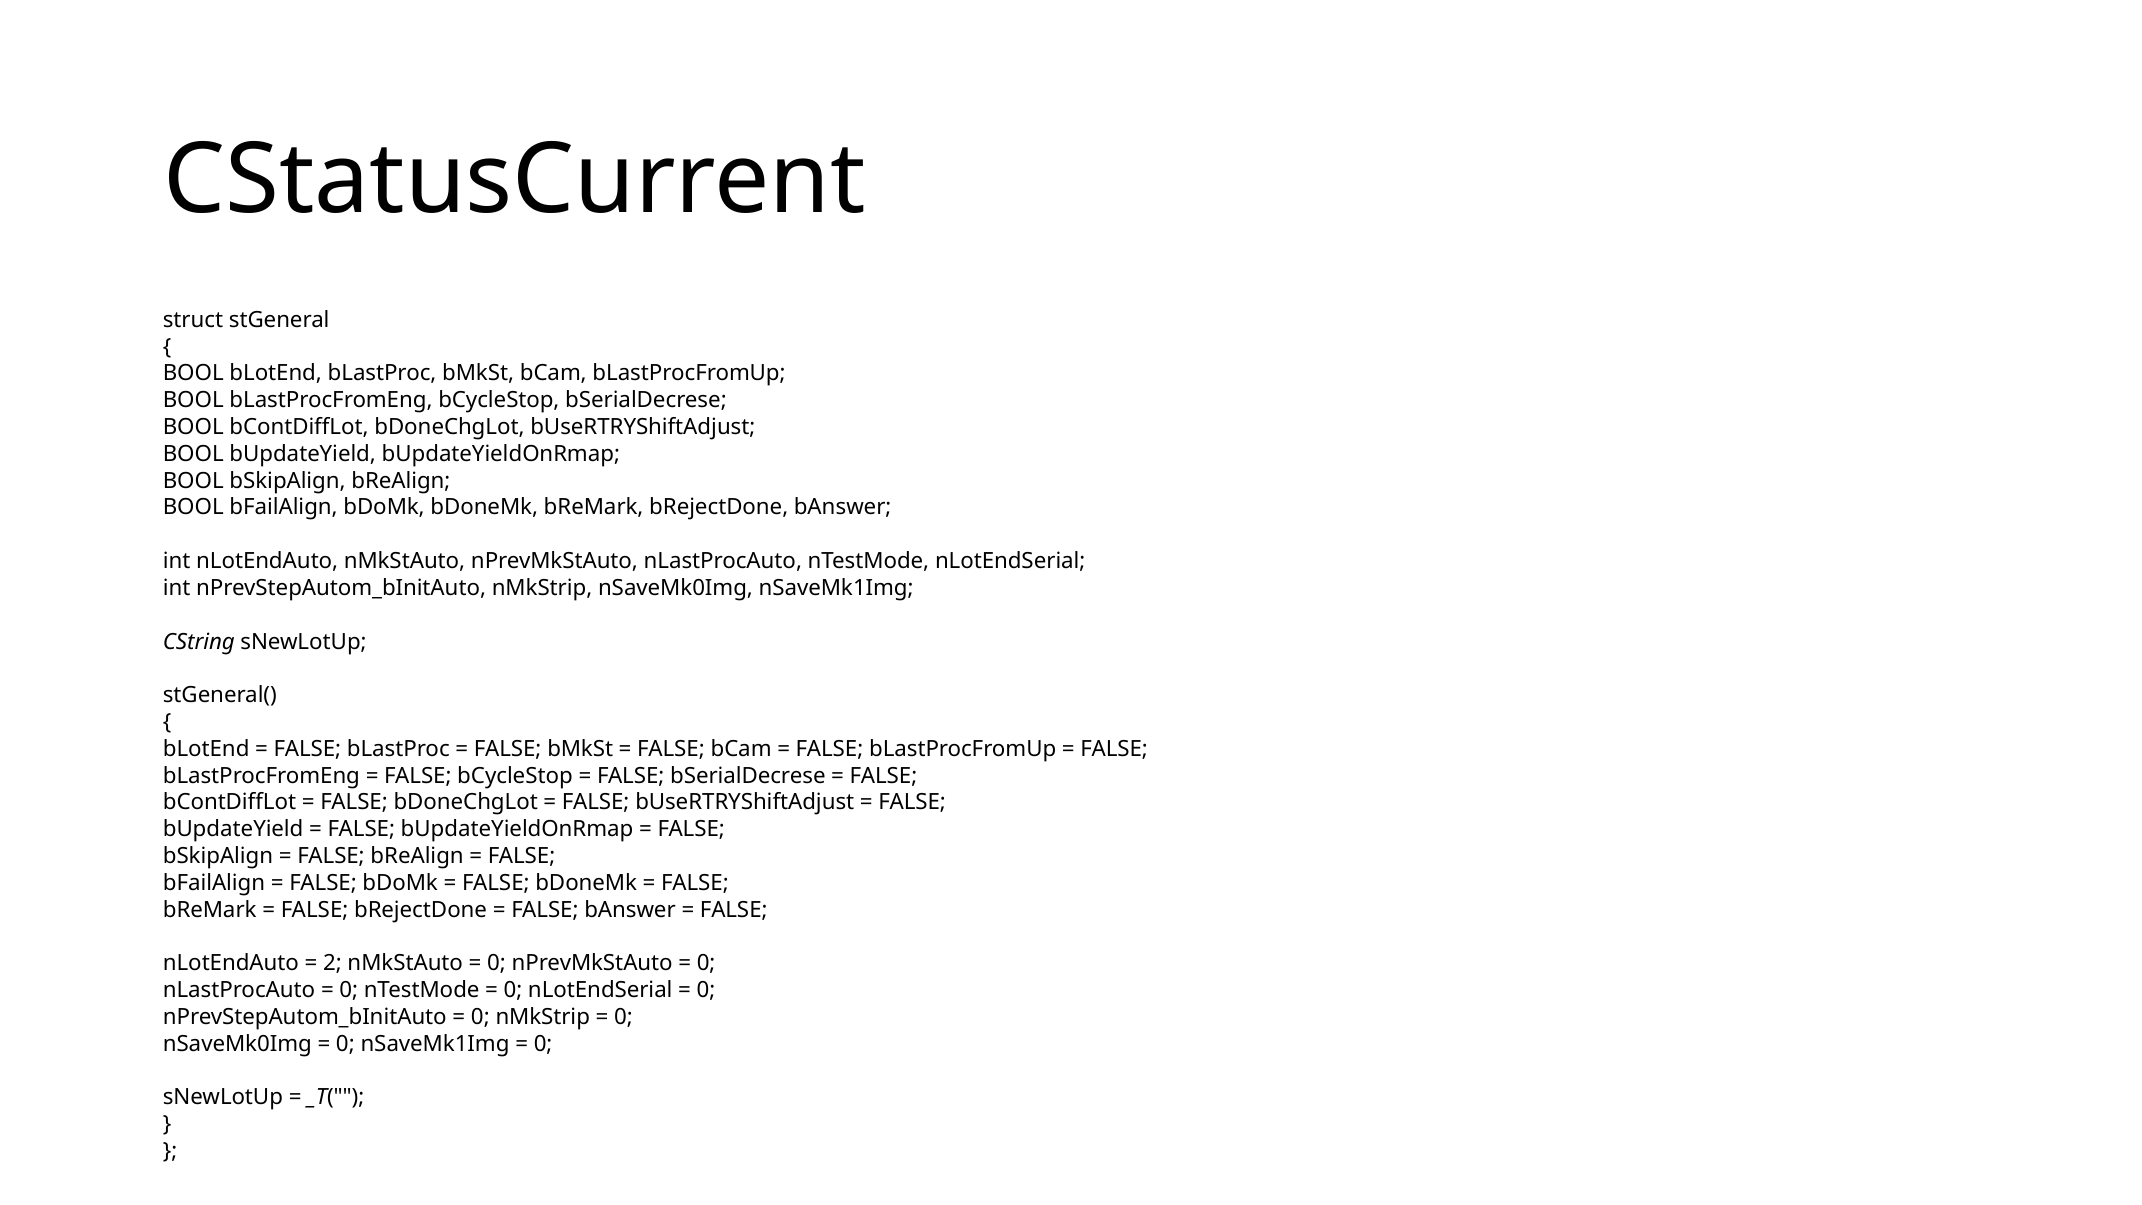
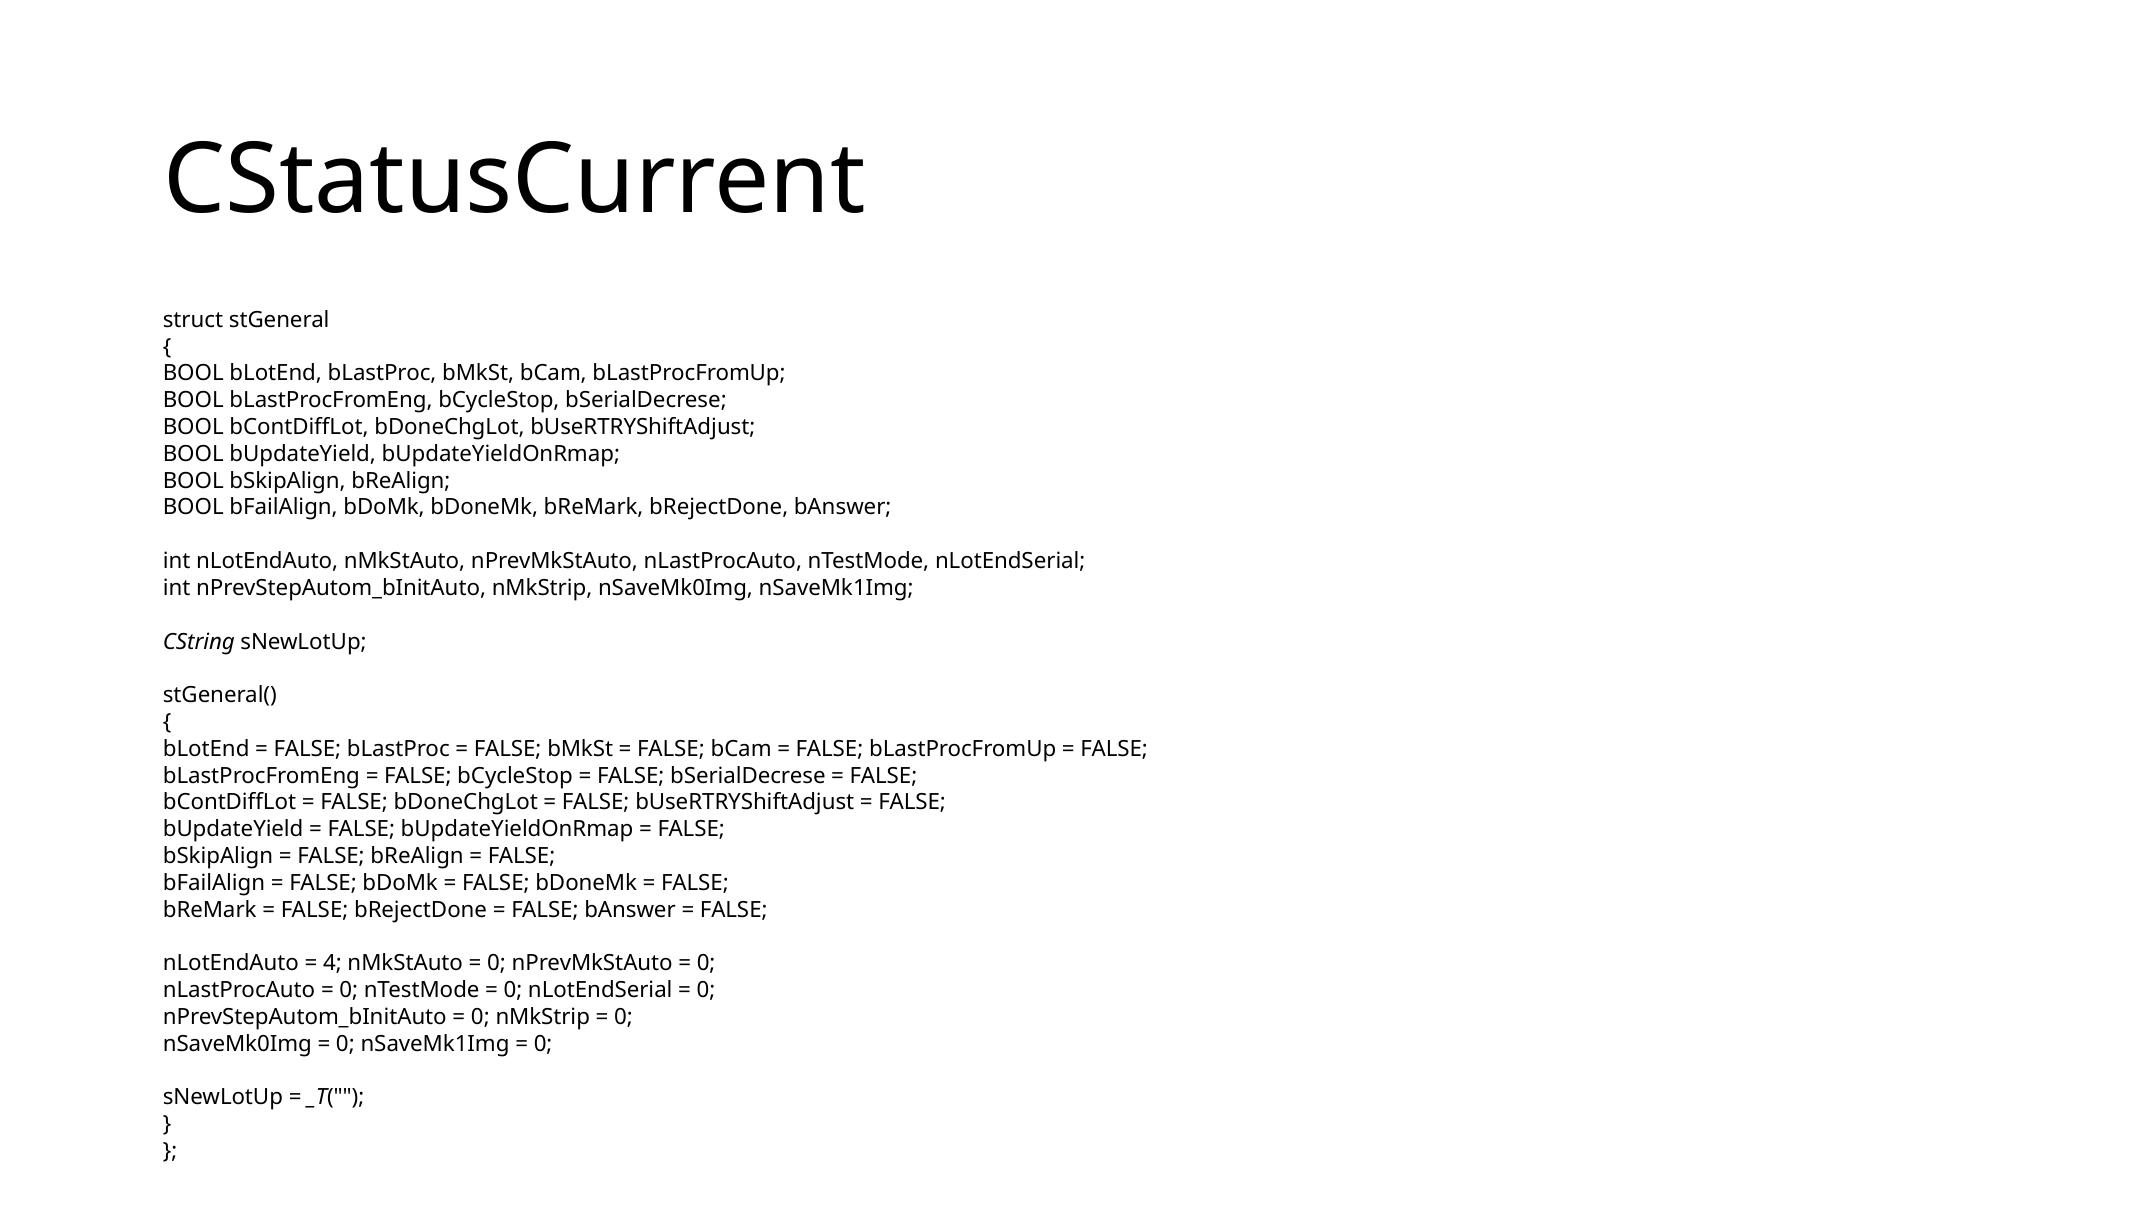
2: 2 -> 4 (332, 963)
